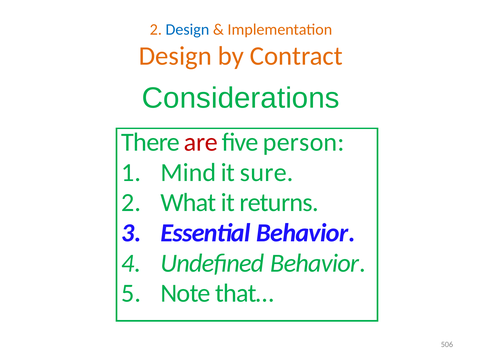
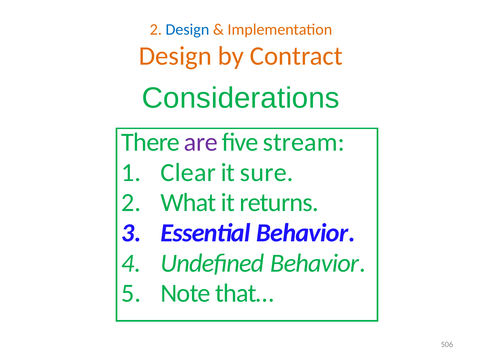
are colour: red -> purple (201, 142)
person: person -> stream (304, 142)
Mind: Mind -> Clear (188, 173)
